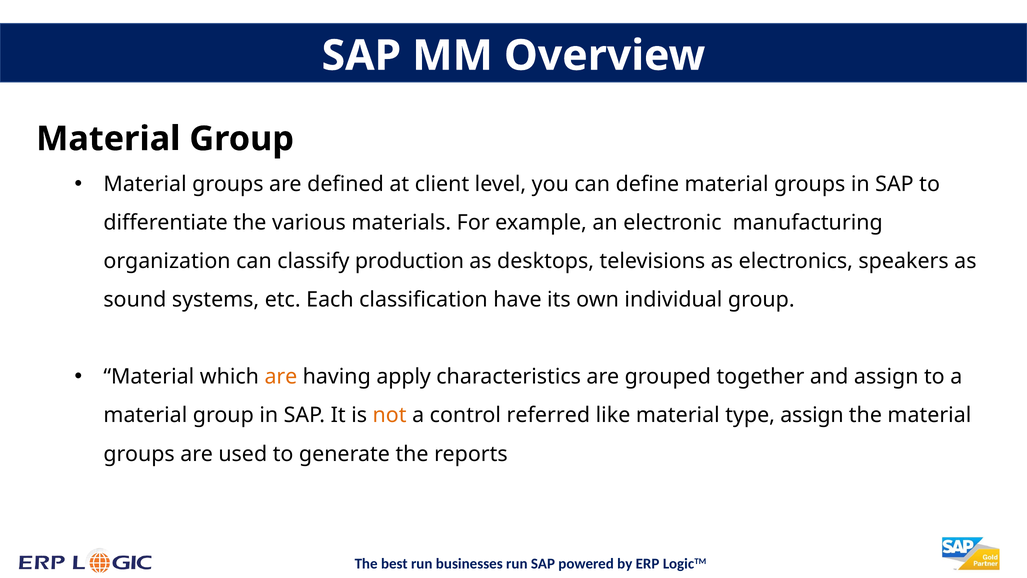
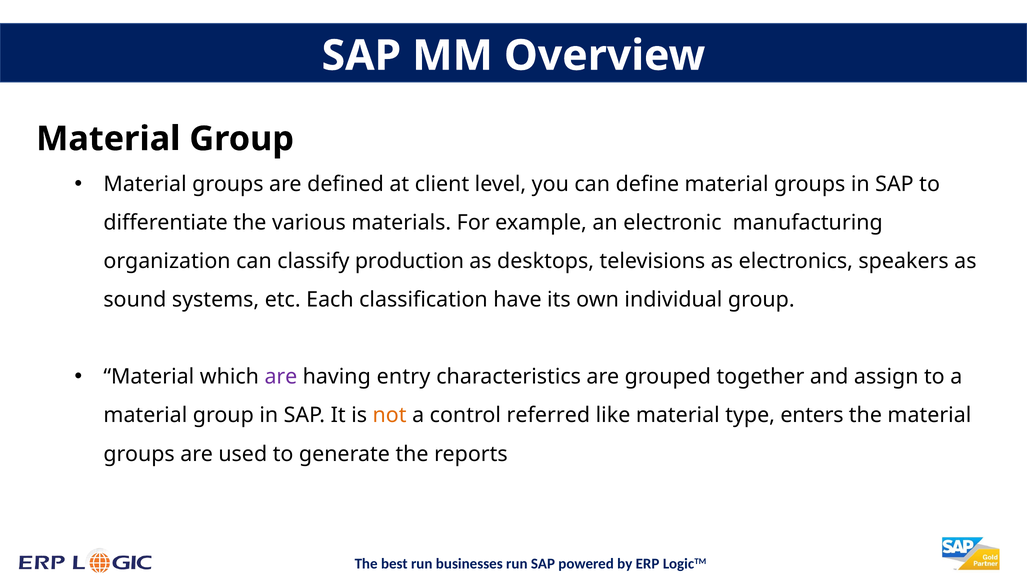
are colour: orange -> purple (281, 377)
apply: apply -> entry (404, 377)
type assign: assign -> enters (812, 415)
